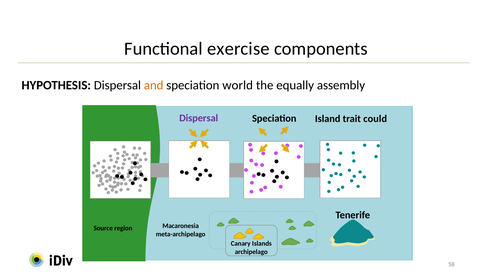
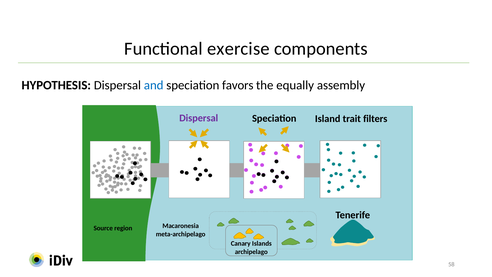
and colour: orange -> blue (154, 85)
world: world -> favors (238, 85)
could: could -> filters (375, 119)
